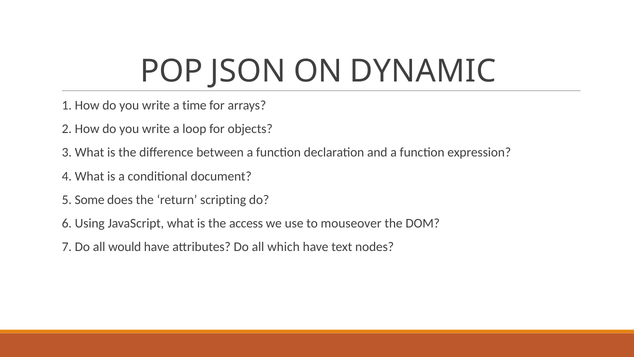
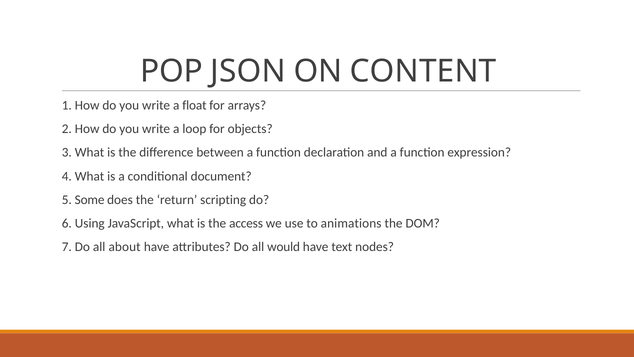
DYNAMIC: DYNAMIC -> CONTENT (423, 71)
time: time -> float (194, 105)
mouseover: mouseover -> animations (351, 223)
would: would -> about (125, 246)
which: which -> would (284, 246)
